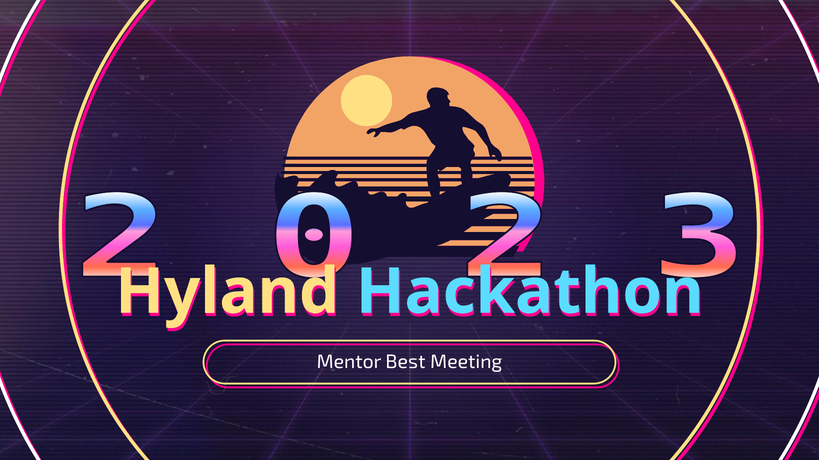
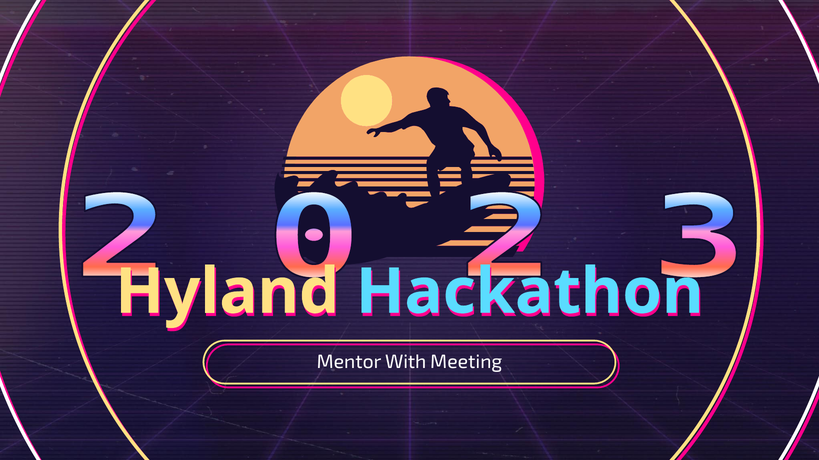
Best: Best -> With (406, 362)
